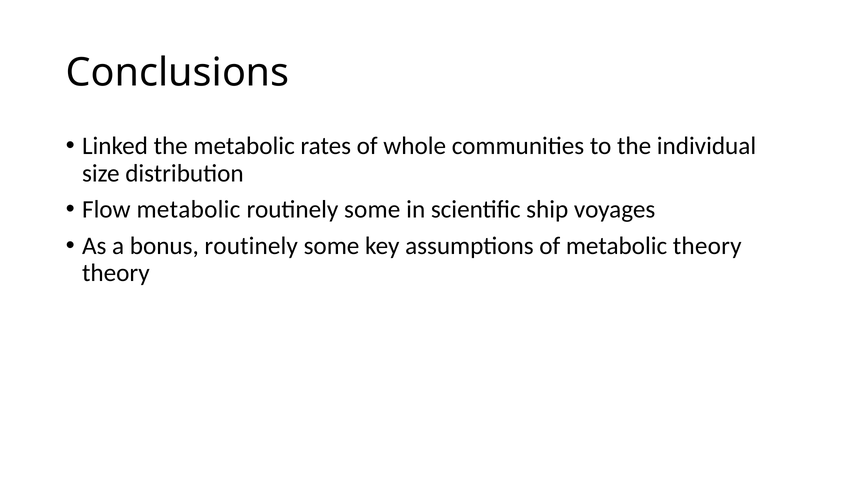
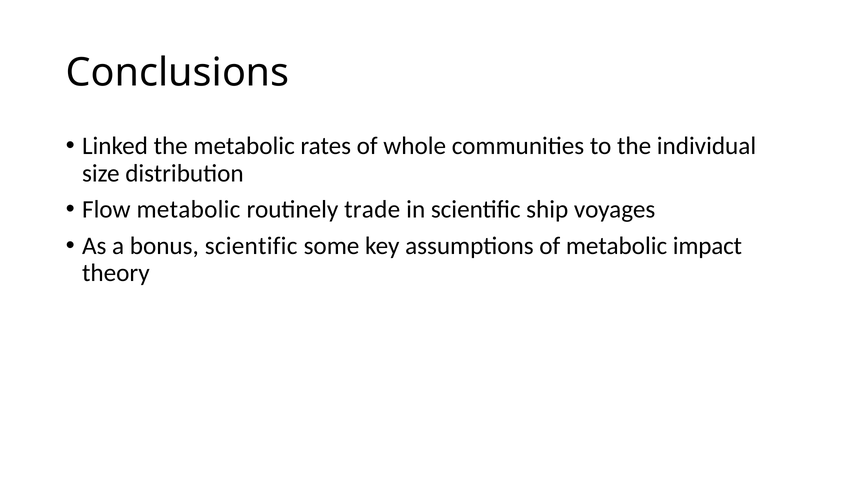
some: some -> trade (372, 210)
bonus routinely: routinely -> scientific (251, 246)
metabolic theory: theory -> impact (707, 246)
